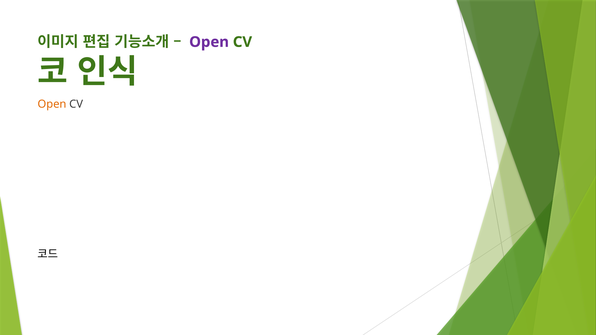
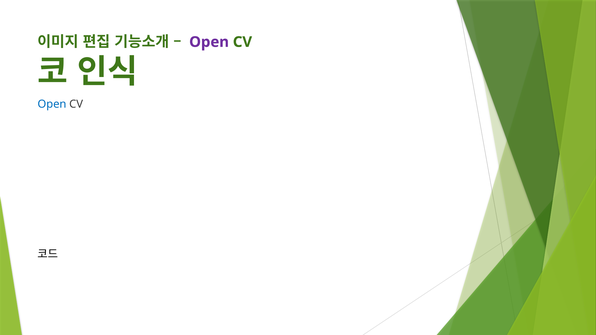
Open colour: orange -> blue (52, 104)
